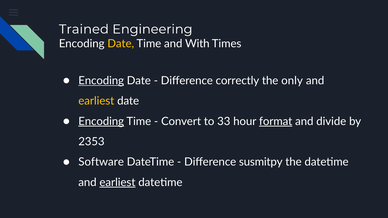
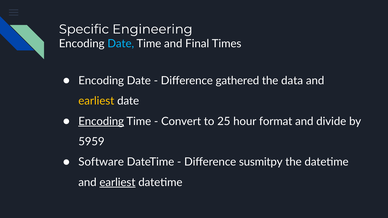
Trained: Trained -> Specific (84, 29)
Date colour: yellow -> light blue (121, 44)
With: With -> Final (197, 44)
Encoding underline: present -> none (101, 81)
correctly: correctly -> gathered (237, 81)
only: only -> data (292, 81)
33: 33 -> 25 (224, 121)
format underline: present -> none (276, 121)
2353: 2353 -> 5959 (91, 142)
